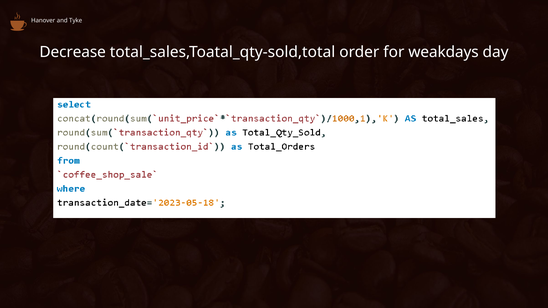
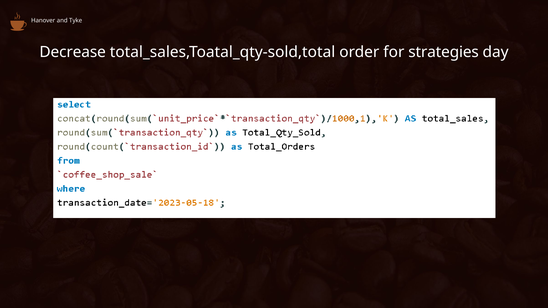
weakdays: weakdays -> strategies (444, 52)
